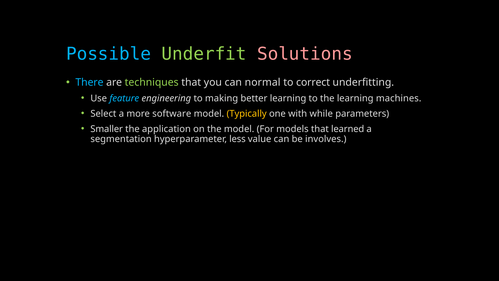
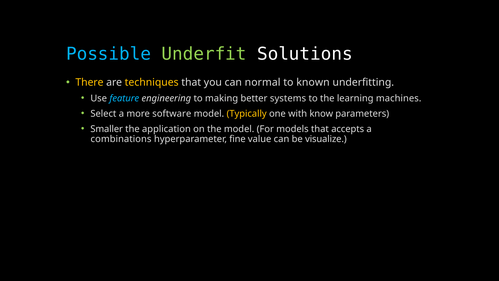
Solutions colour: pink -> white (305, 54)
There colour: light blue -> yellow (89, 82)
techniques colour: light green -> yellow (152, 82)
correct: correct -> known (313, 82)
better learning: learning -> systems (288, 98)
while: while -> know (321, 113)
learned: learned -> accepts (348, 129)
segmentation: segmentation -> combinations (121, 139)
less: less -> fine (237, 139)
involves: involves -> visualize (326, 139)
